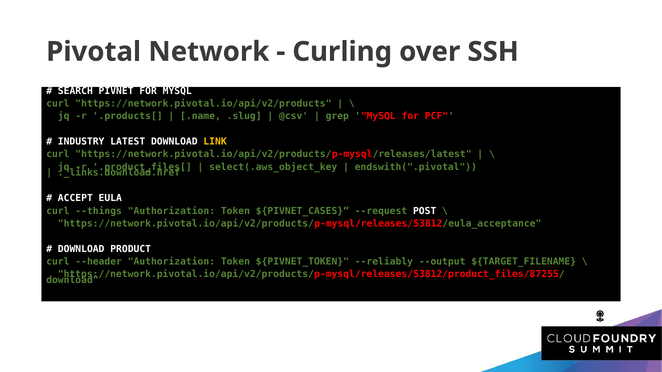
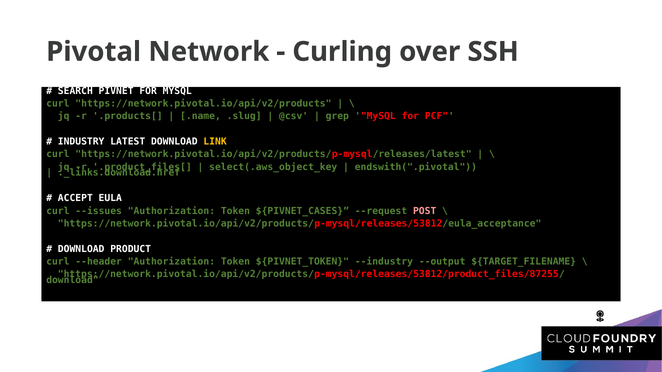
--things: --things -> --issues (99, 211)
POST colour: white -> pink (425, 211)
--reliably: --reliably -> --industry (384, 262)
